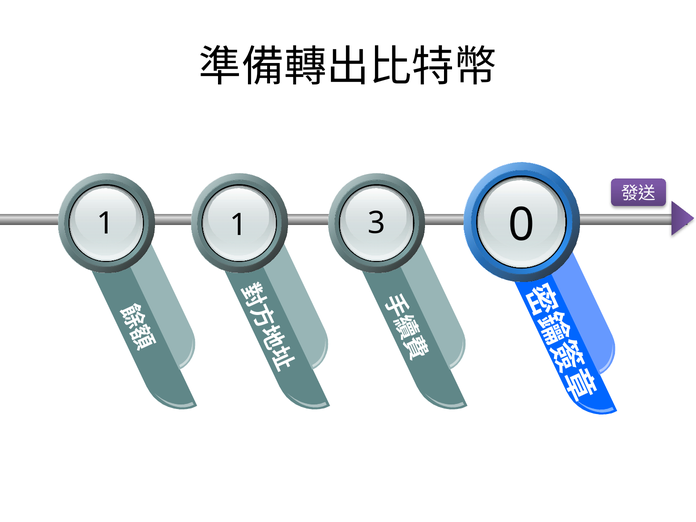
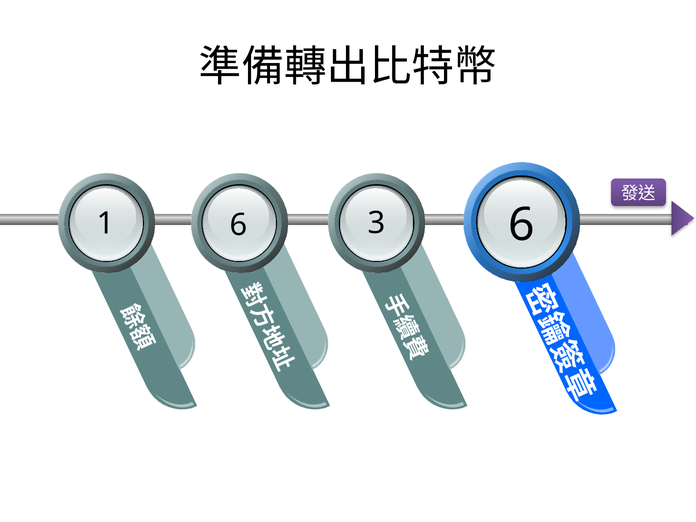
1 1: 1 -> 6 (238, 225)
3 0: 0 -> 6 (522, 225)
